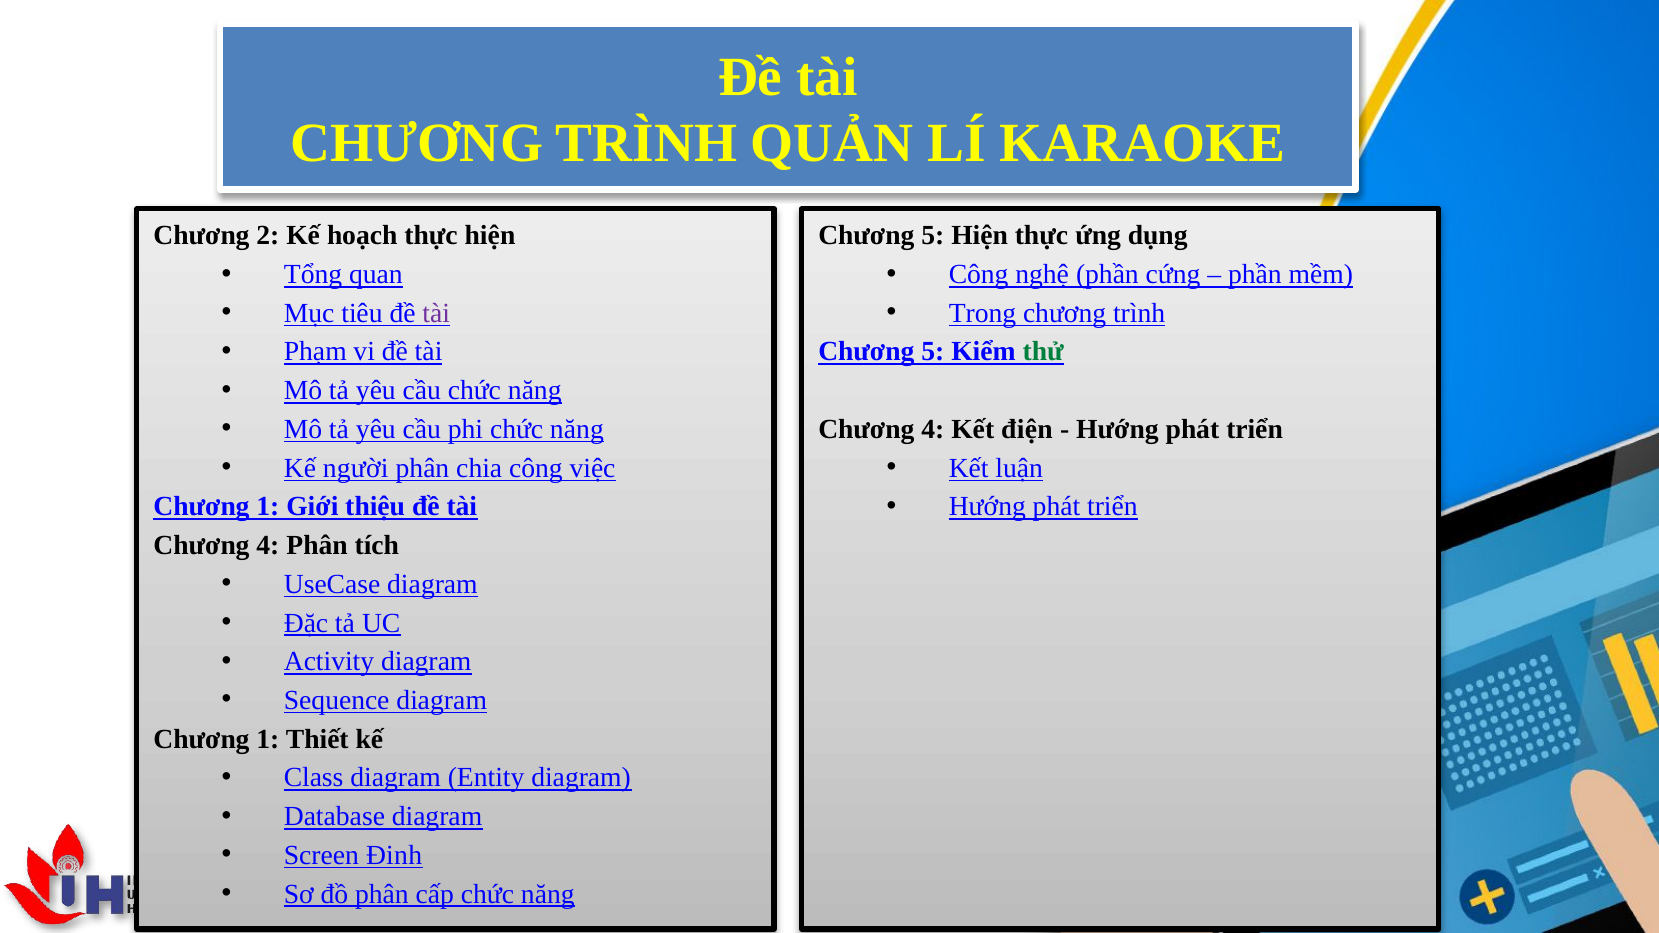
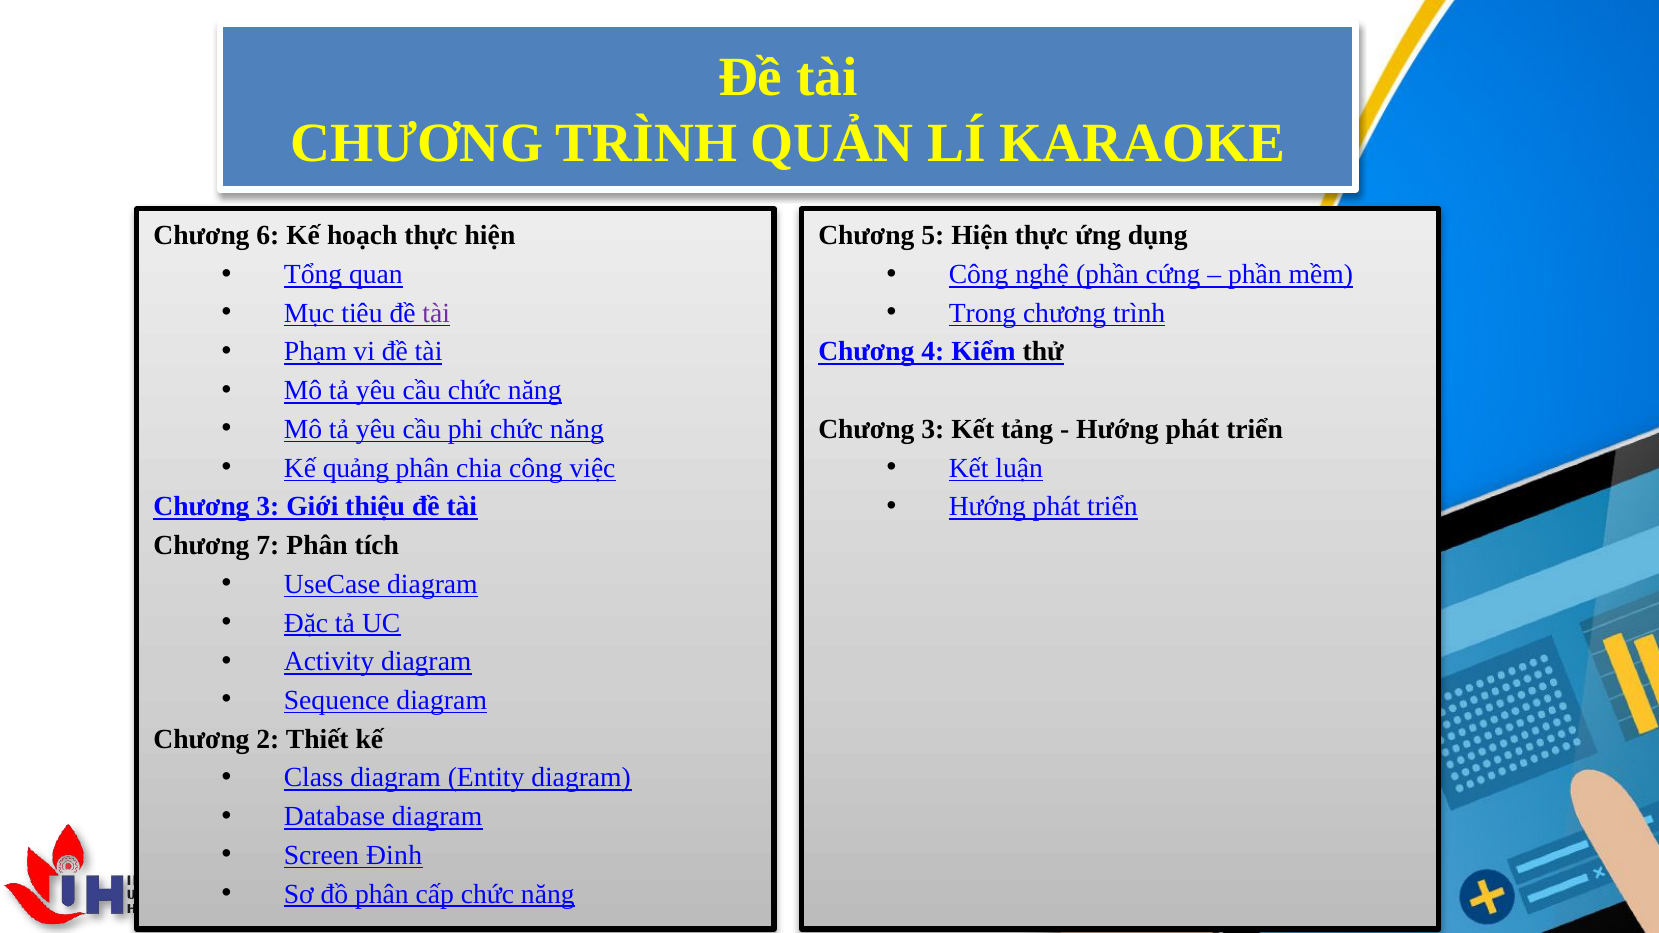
2: 2 -> 6 (268, 236)
5: 5 -> 4 (933, 352)
thử colour: green -> black (1043, 352)
4: 4 -> 3 (933, 429)
điện: điện -> tảng (1027, 429)
người: người -> quảng (356, 468)
1: 1 -> 3 (268, 507)
4: 4 -> 7 (268, 546)
1: 1 -> 2 (268, 739)
